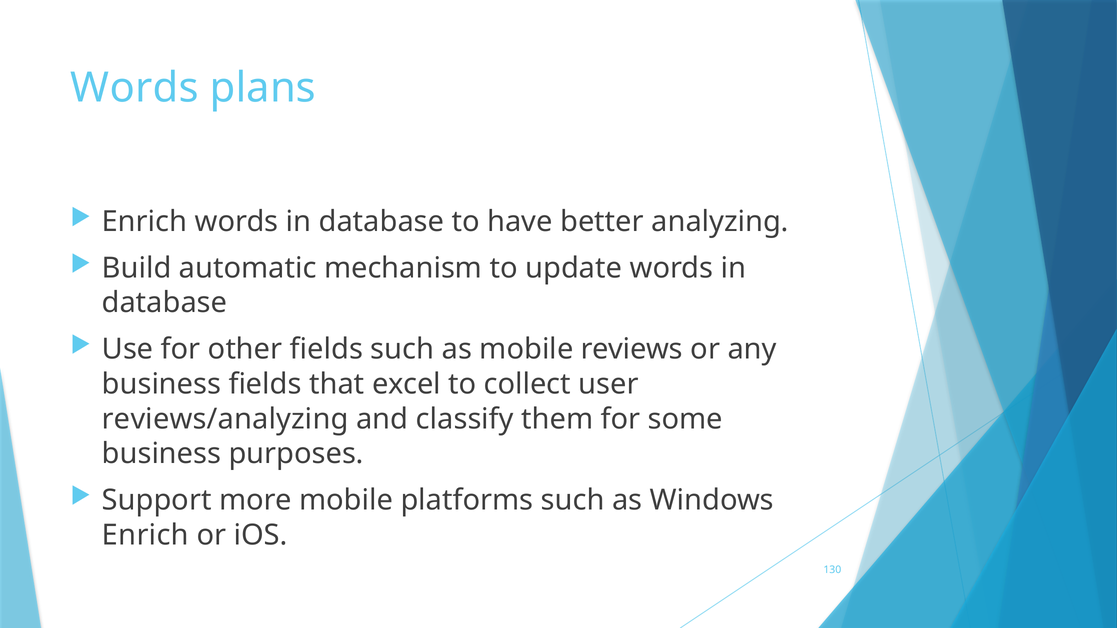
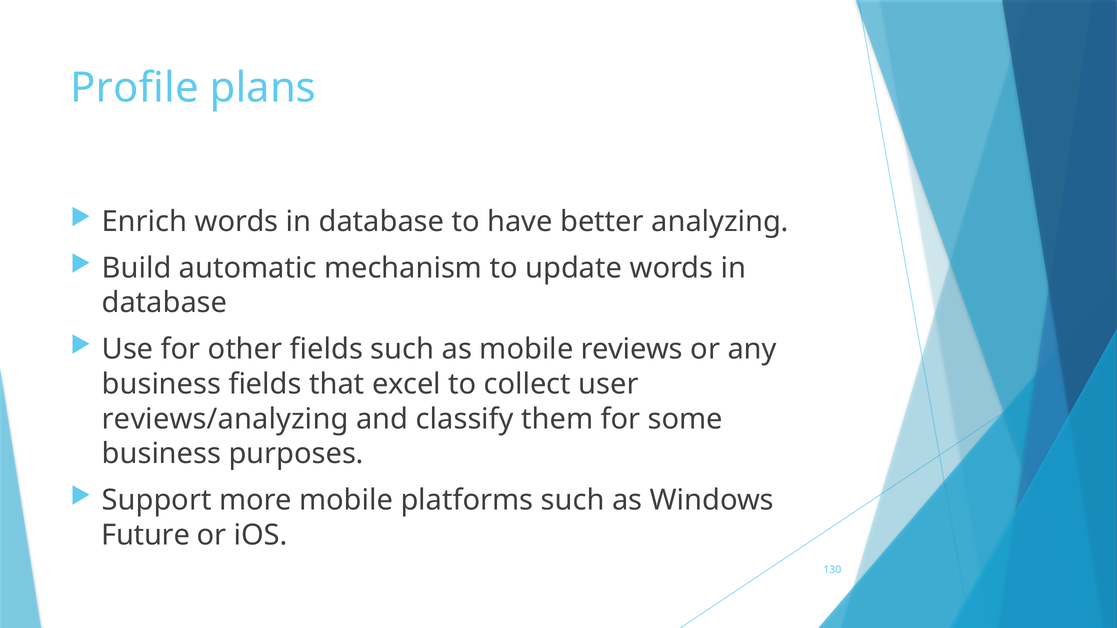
Words: Words -> Profile (135, 88)
Enrich: Enrich -> Future (146, 535)
